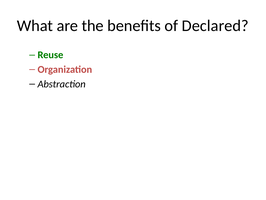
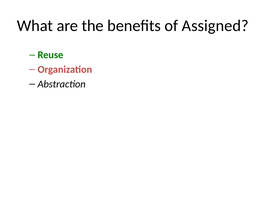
Declared: Declared -> Assigned (215, 26)
